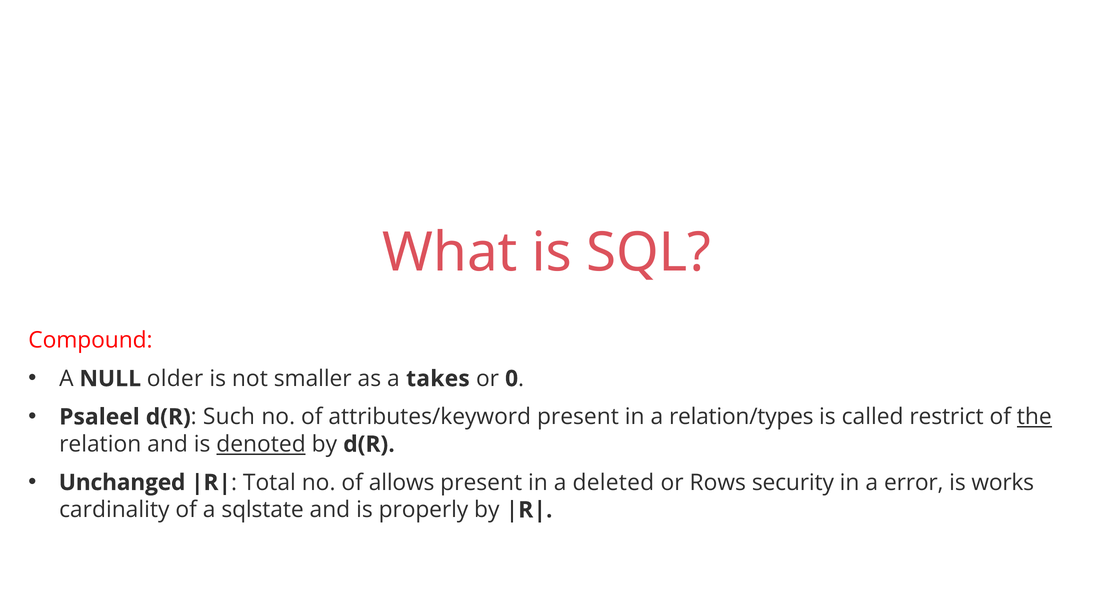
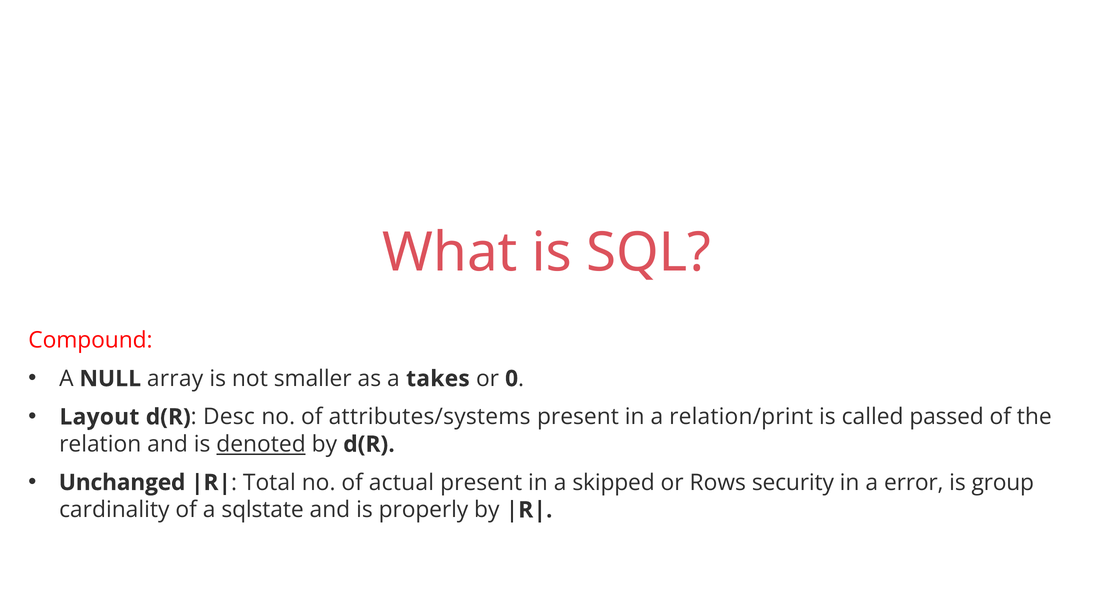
older: older -> array (175, 379)
Psaleel: Psaleel -> Layout (99, 417)
Such: Such -> Desc (229, 417)
attributes/keyword: attributes/keyword -> attributes/systems (430, 417)
relation/types: relation/types -> relation/print (741, 417)
restrict: restrict -> passed (947, 417)
the underline: present -> none (1034, 417)
allows: allows -> actual (401, 483)
deleted: deleted -> skipped (614, 483)
works: works -> group (1003, 483)
